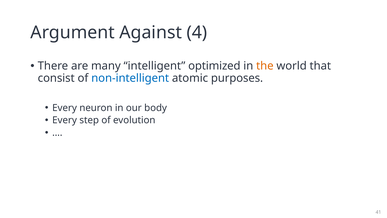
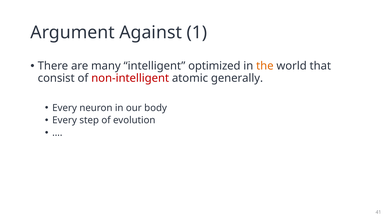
4: 4 -> 1 (197, 33)
non-intelligent colour: blue -> red (130, 78)
purposes: purposes -> generally (237, 78)
